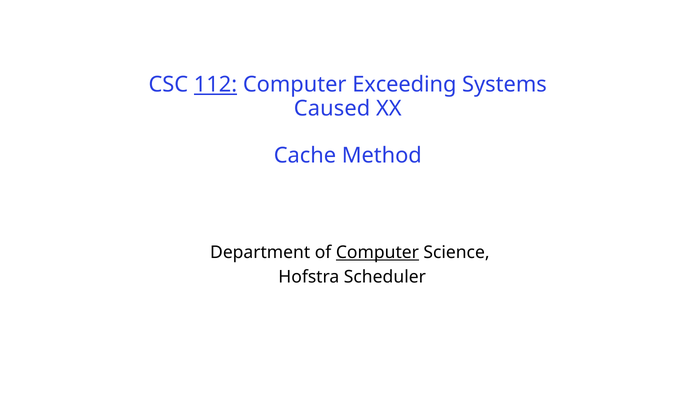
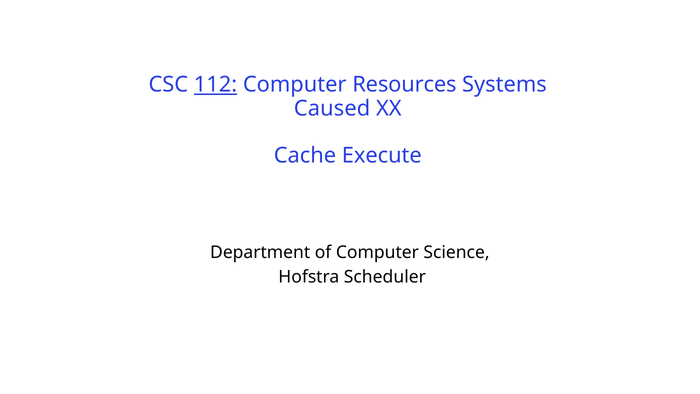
Exceeding: Exceeding -> Resources (404, 85)
Method: Method -> Execute (382, 156)
Computer underline: present -> none (377, 253)
